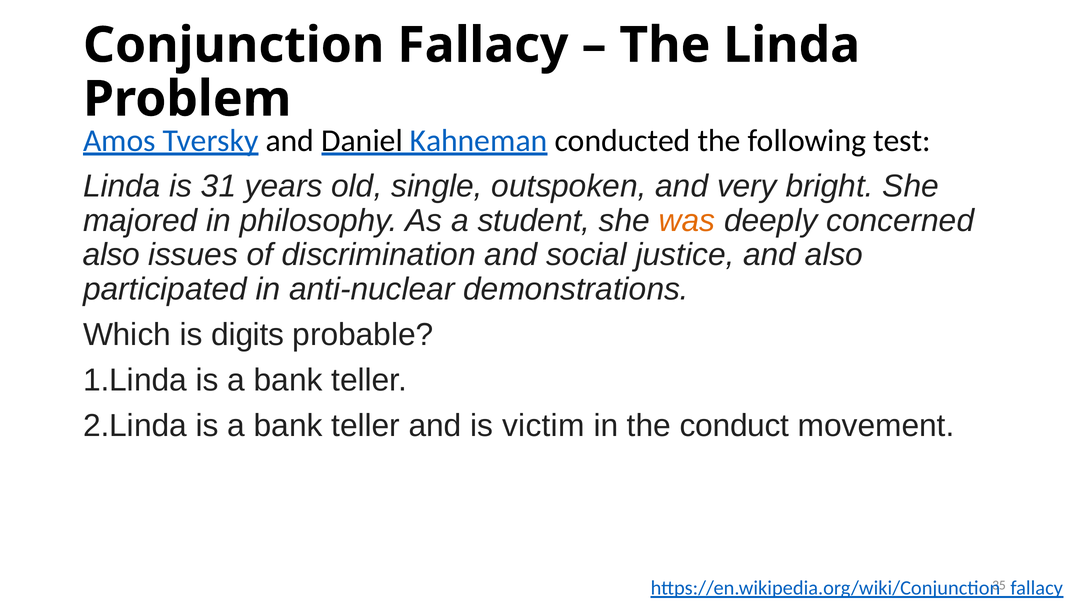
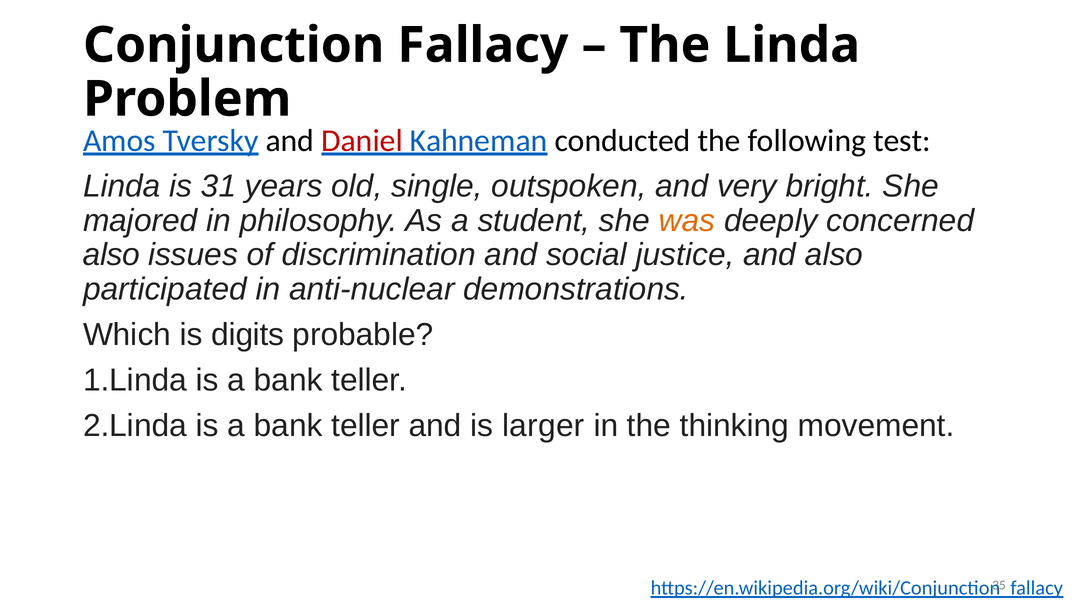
Daniel colour: black -> red (362, 140)
victim: victim -> larger (543, 426)
conduct: conduct -> thinking (734, 426)
